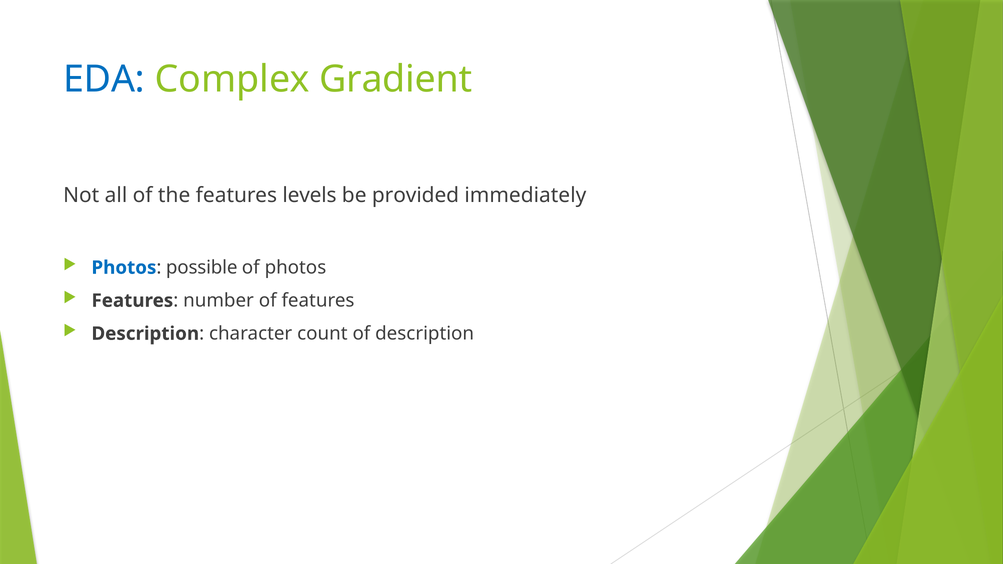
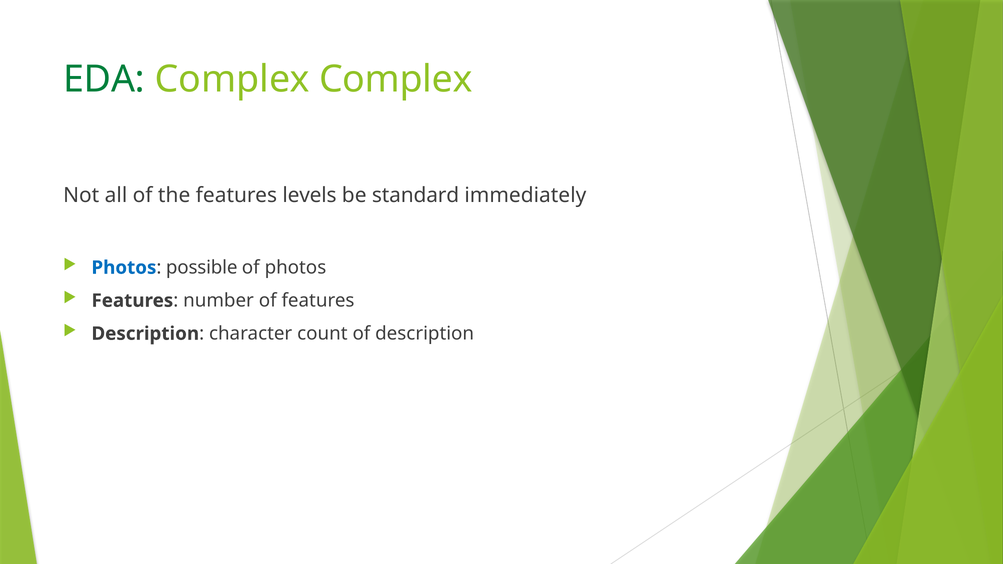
EDA colour: blue -> green (104, 79)
Complex Gradient: Gradient -> Complex (396, 79)
provided: provided -> standard (416, 196)
